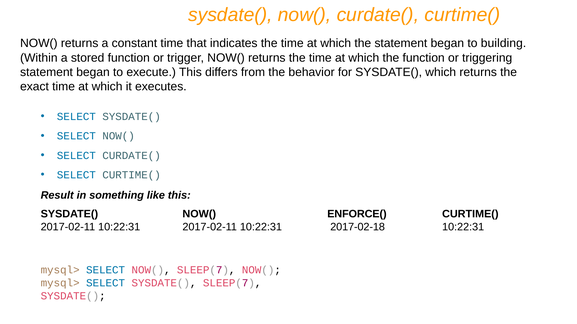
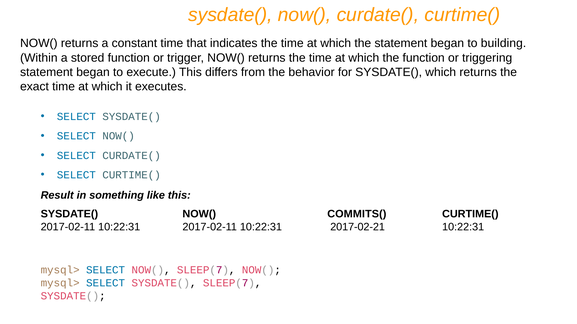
ENFORCE(: ENFORCE( -> COMMITS( (357, 214)
2017-02-18: 2017-02-18 -> 2017-02-21 (358, 227)
